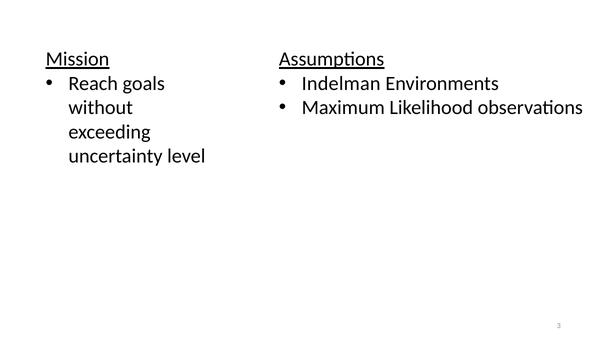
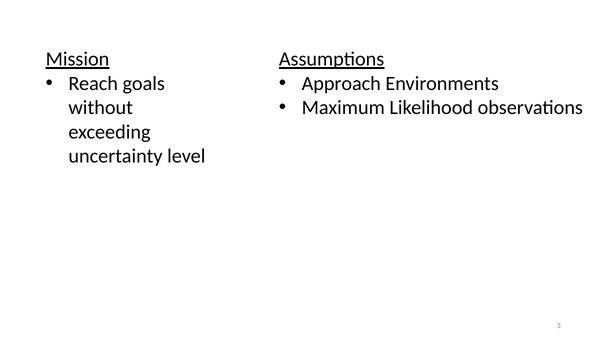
Indelman: Indelman -> Approach (341, 84)
